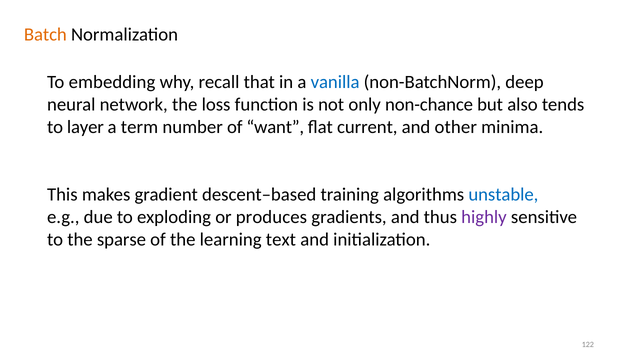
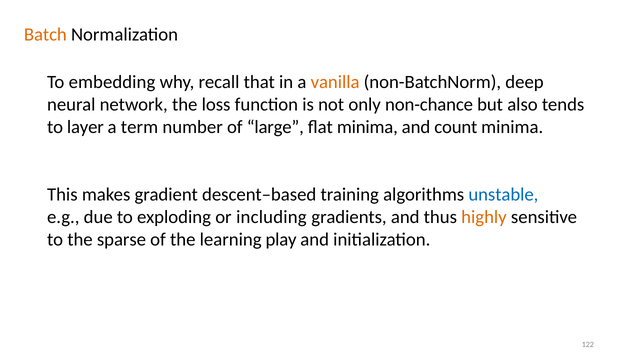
vanilla colour: blue -> orange (335, 82)
want: want -> large (275, 127)
flat current: current -> minima (367, 127)
other: other -> count (456, 127)
produces: produces -> including (271, 217)
highly colour: purple -> orange (484, 217)
text: text -> play (281, 240)
